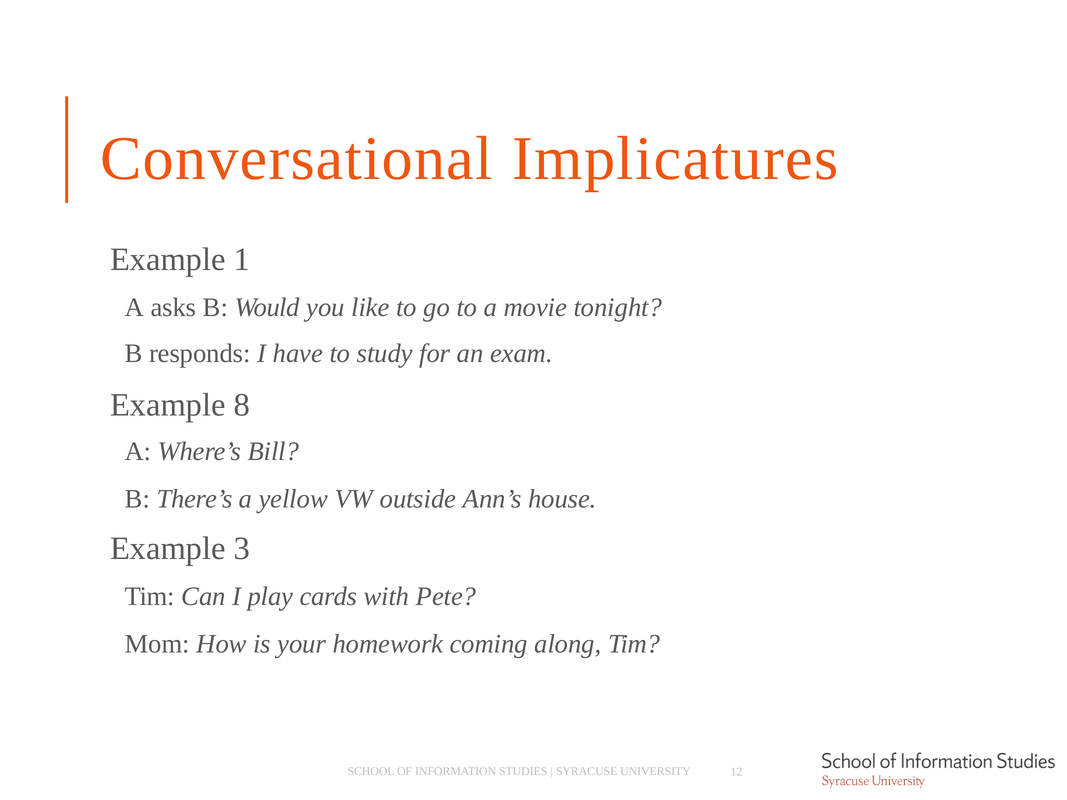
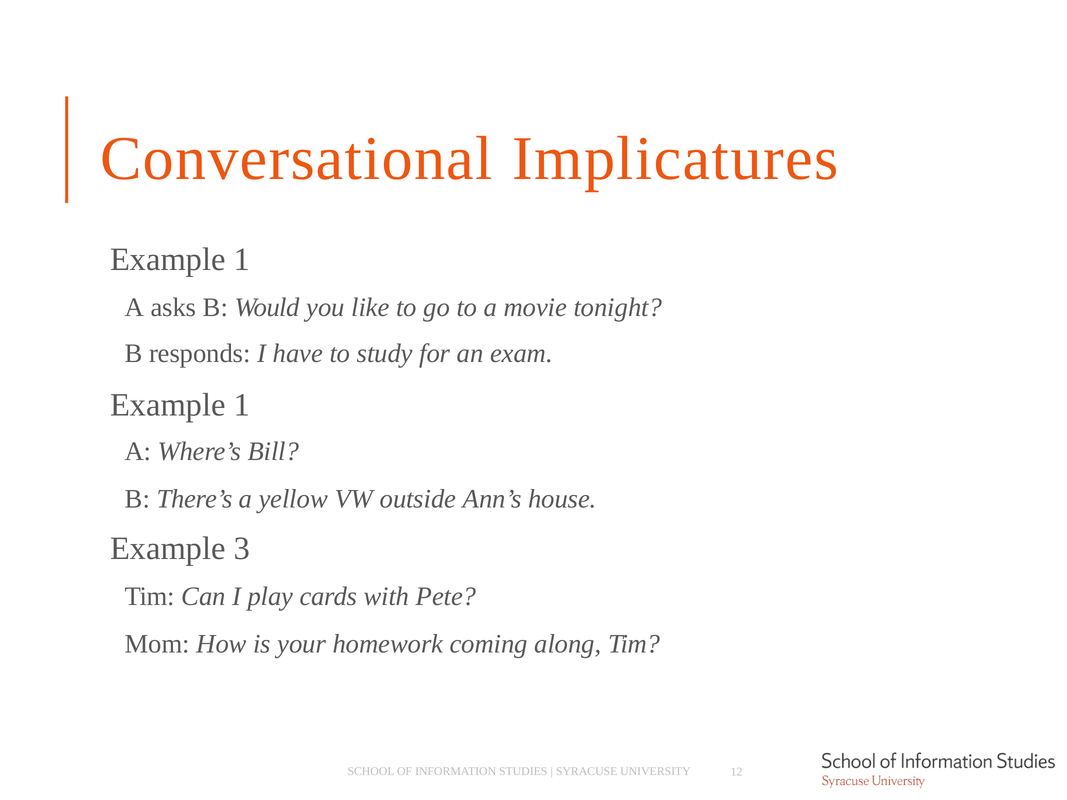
8: 8 -> 1 (242, 405)
